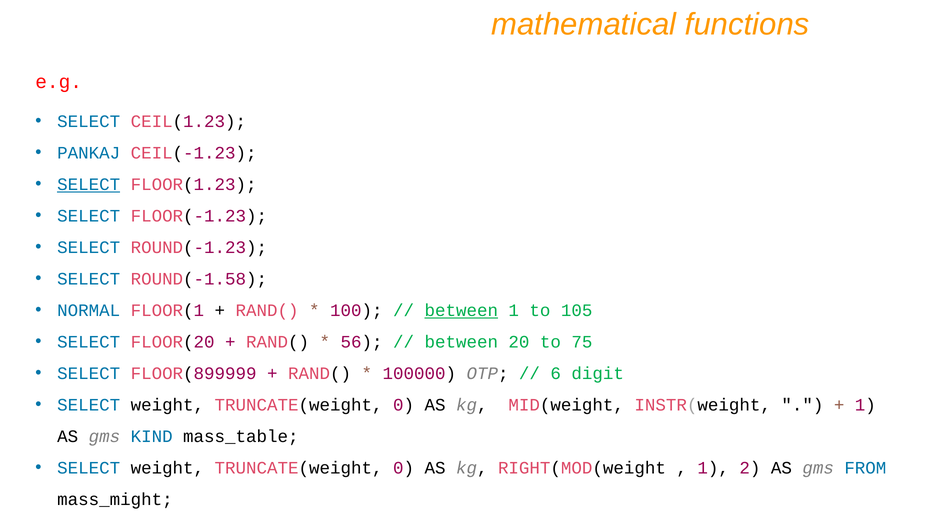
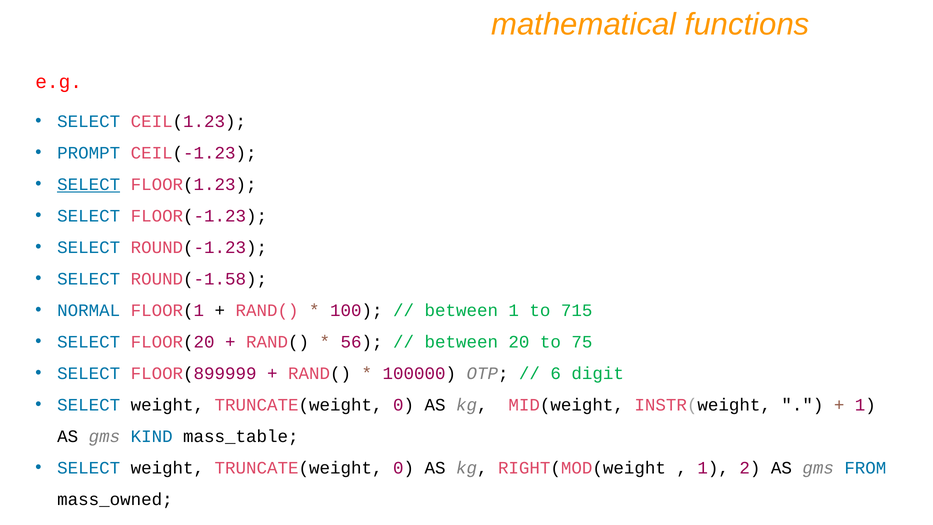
PANKAJ: PANKAJ -> PROMPT (89, 153)
between underline: present -> none (461, 310)
105: 105 -> 715 (577, 310)
mass_might: mass_might -> mass_owned (115, 499)
